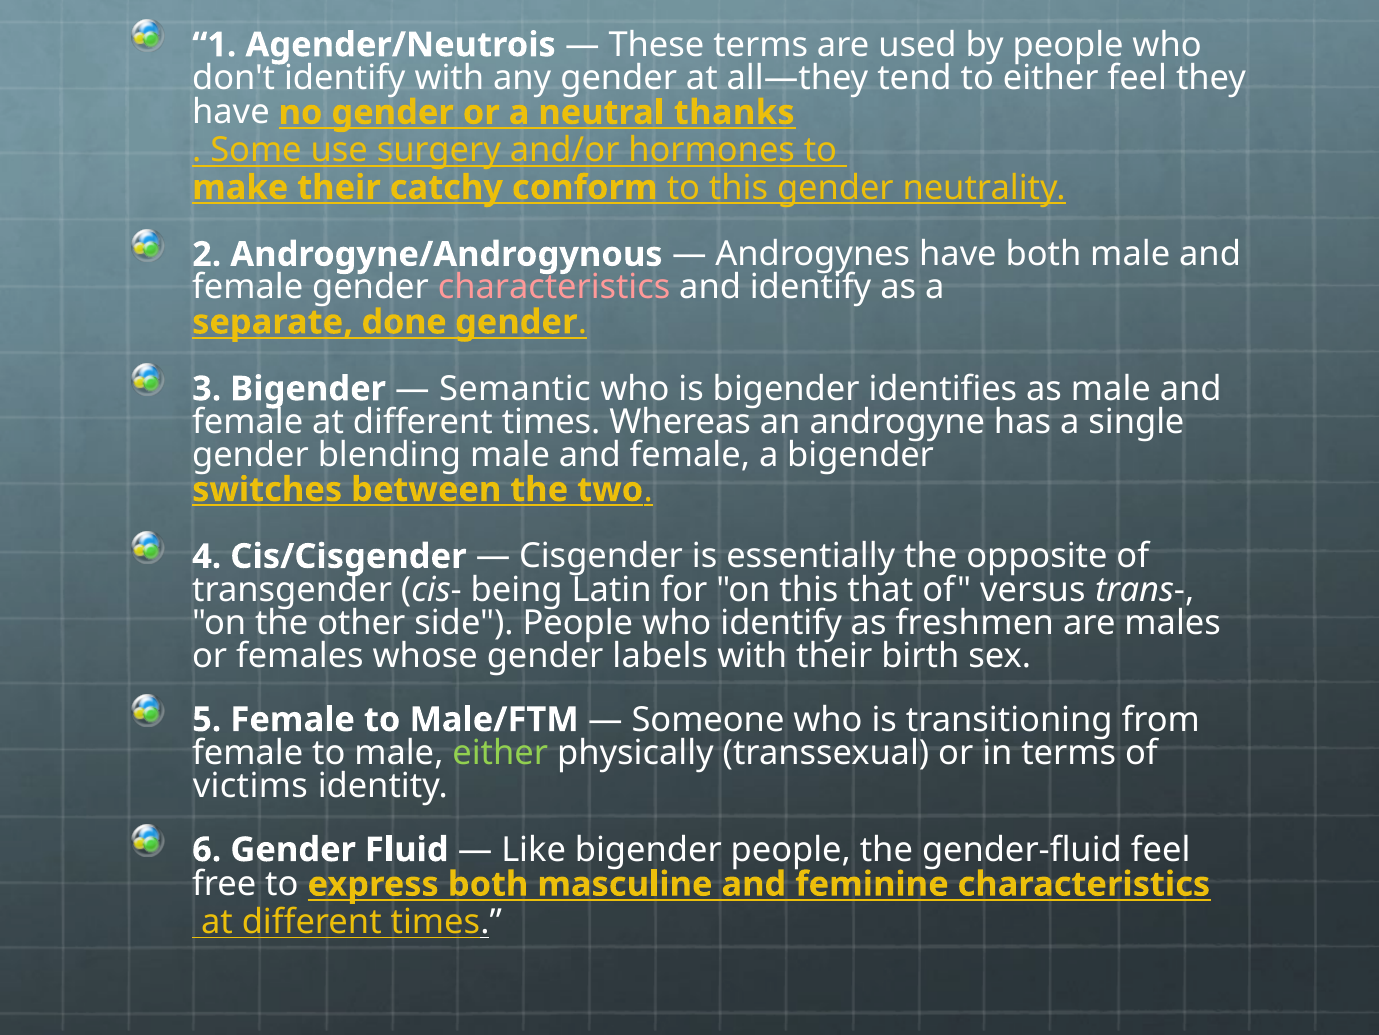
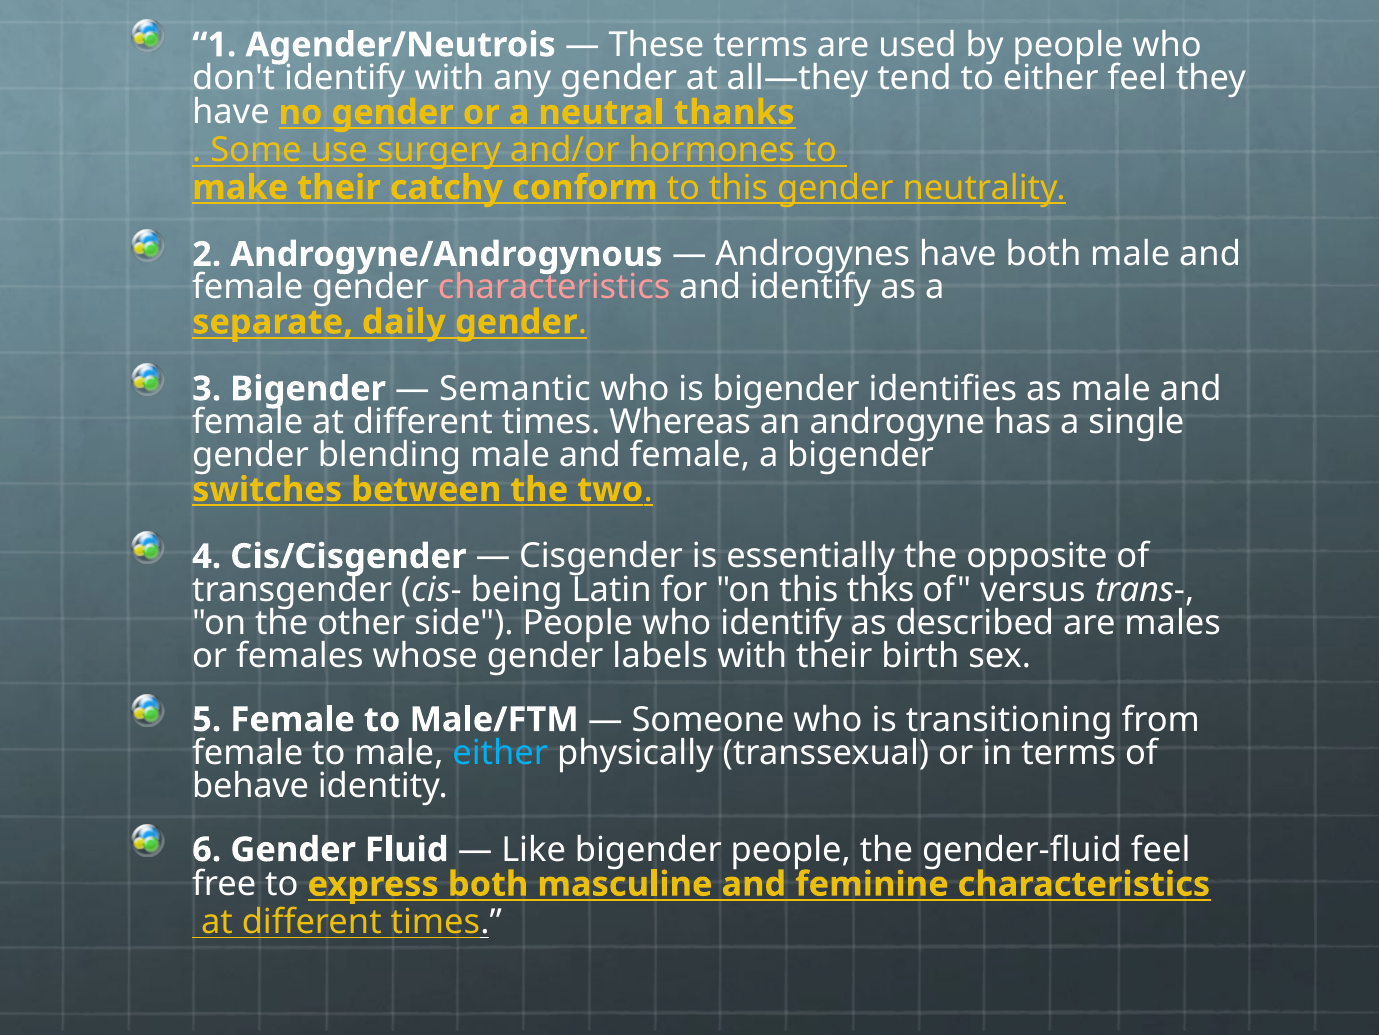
done: done -> daily (404, 322)
that: that -> thks (881, 589)
freshmen: freshmen -> described (975, 622)
either colour: light green -> light blue (500, 752)
victims: victims -> behave (251, 785)
